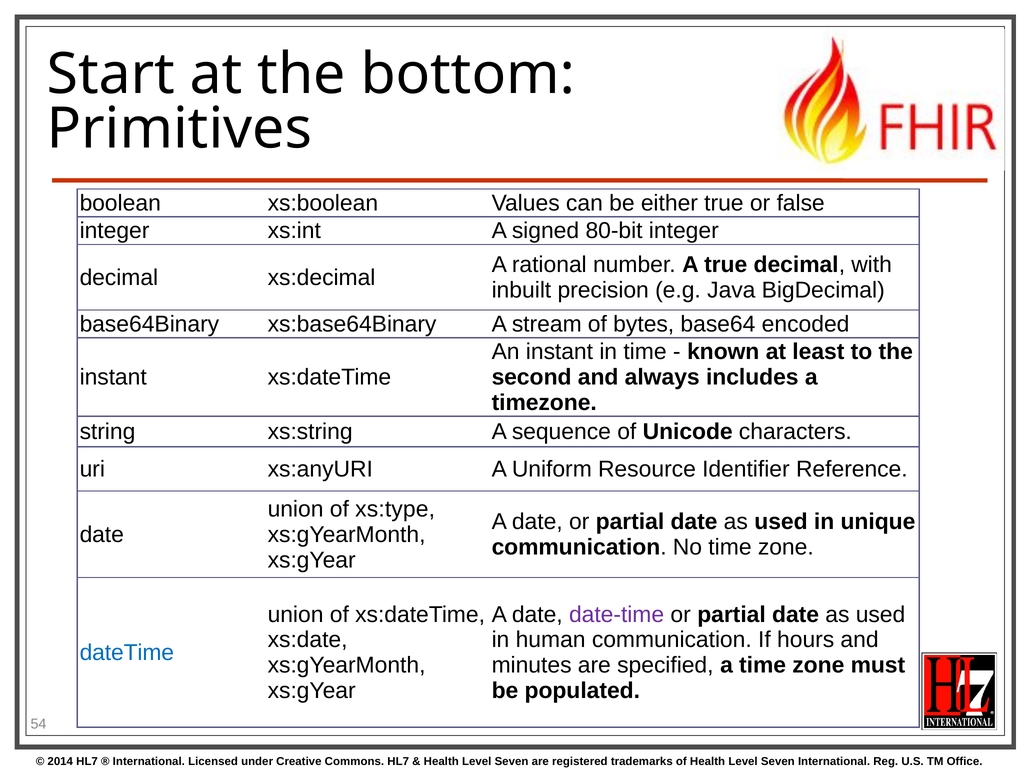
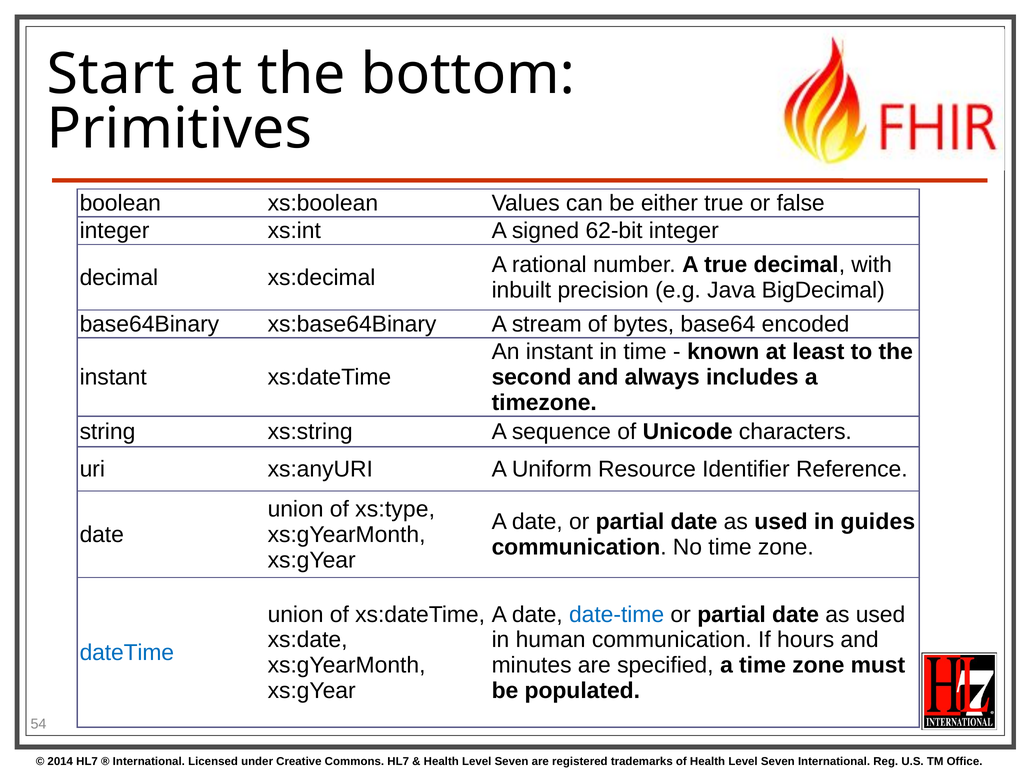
80-bit: 80-bit -> 62-bit (614, 231)
unique: unique -> guides (878, 522)
date-time colour: purple -> blue (617, 615)
